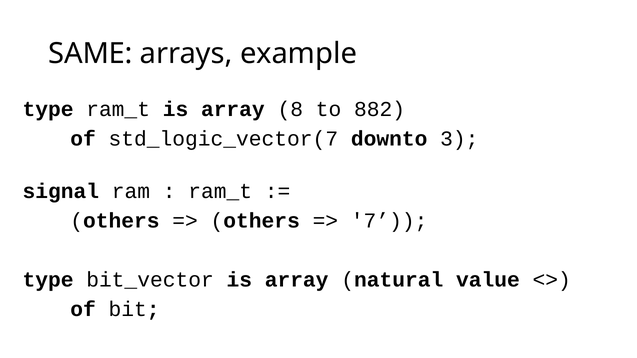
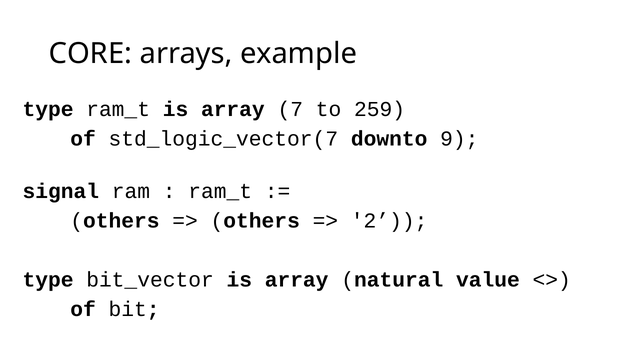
SAME: SAME -> CORE (90, 54)
8: 8 -> 7 (290, 109)
882: 882 -> 259 (380, 109)
3: 3 -> 9 (459, 139)
7: 7 -> 2 (389, 221)
